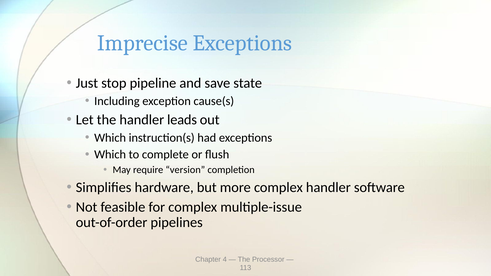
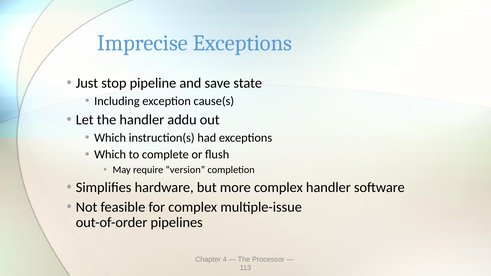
leads: leads -> addu (182, 120)
